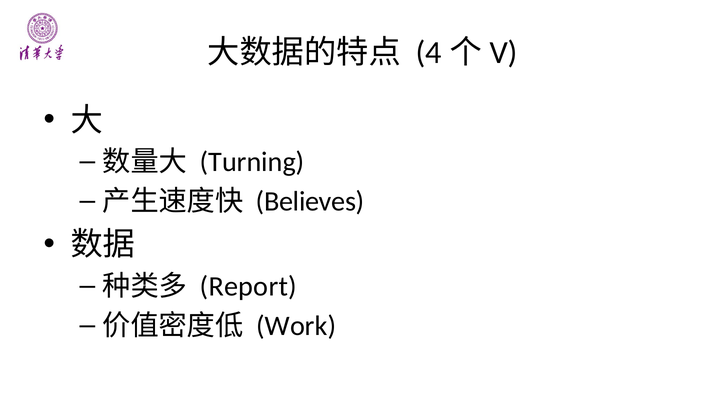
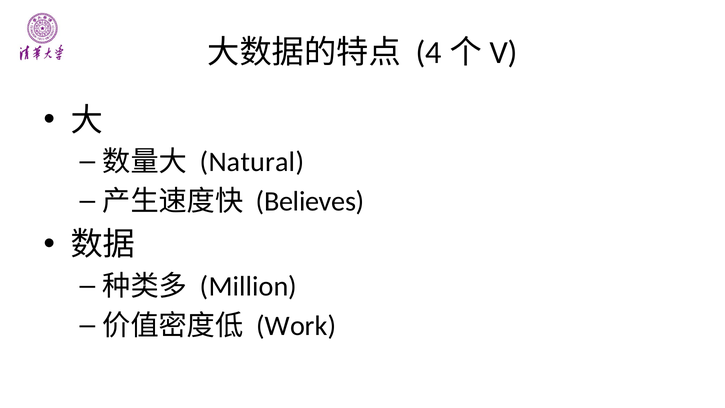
Turning: Turning -> Natural (252, 162)
Report: Report -> Million (248, 286)
